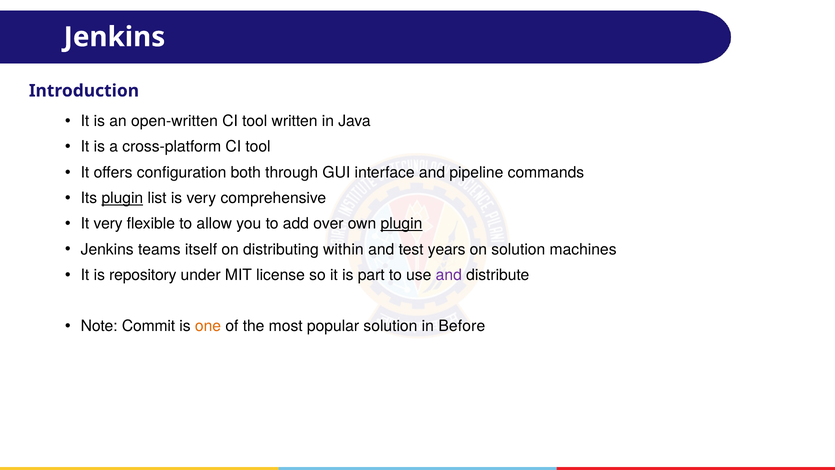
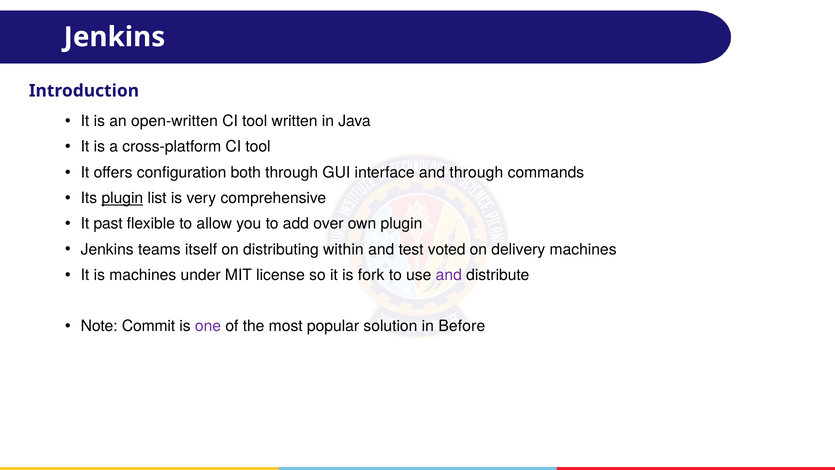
and pipeline: pipeline -> through (476, 172)
It very: very -> past (108, 224)
plugin underline: present -> none (401, 224)
years: years -> voted (447, 249)
on solution: solution -> delivery (518, 249)
is repository: repository -> machines (143, 275)
part: part -> fork (371, 275)
one colour: orange -> purple (208, 326)
